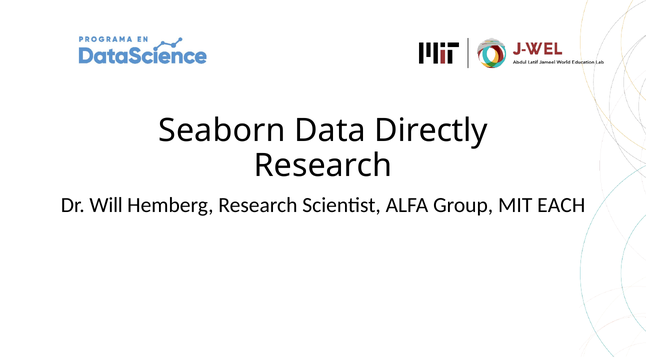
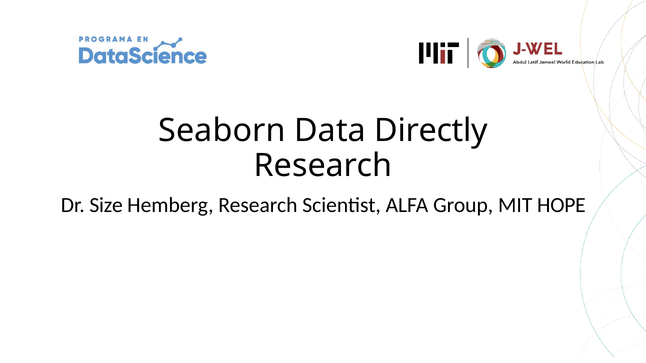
Will: Will -> Size (106, 206)
EACH: EACH -> HOPE (561, 206)
